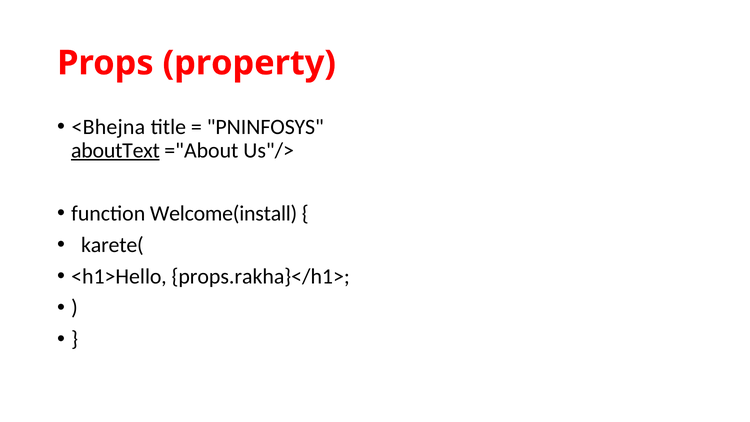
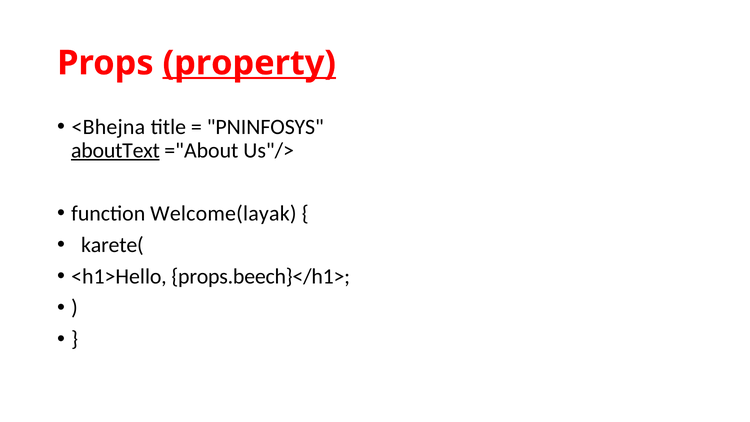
property underline: none -> present (249, 63)
Welcome(install: Welcome(install -> Welcome(layak (223, 213)
props.rakha}</h1>: props.rakha}</h1> -> props.beech}</h1> (261, 276)
